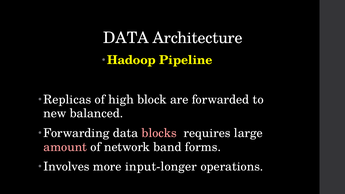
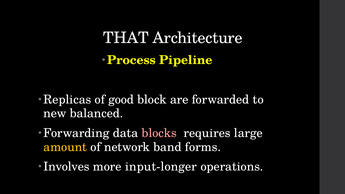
DATA: DATA -> THAT (126, 38)
Hadoop: Hadoop -> Process (131, 60)
high: high -> good (121, 100)
amount colour: pink -> yellow (65, 147)
